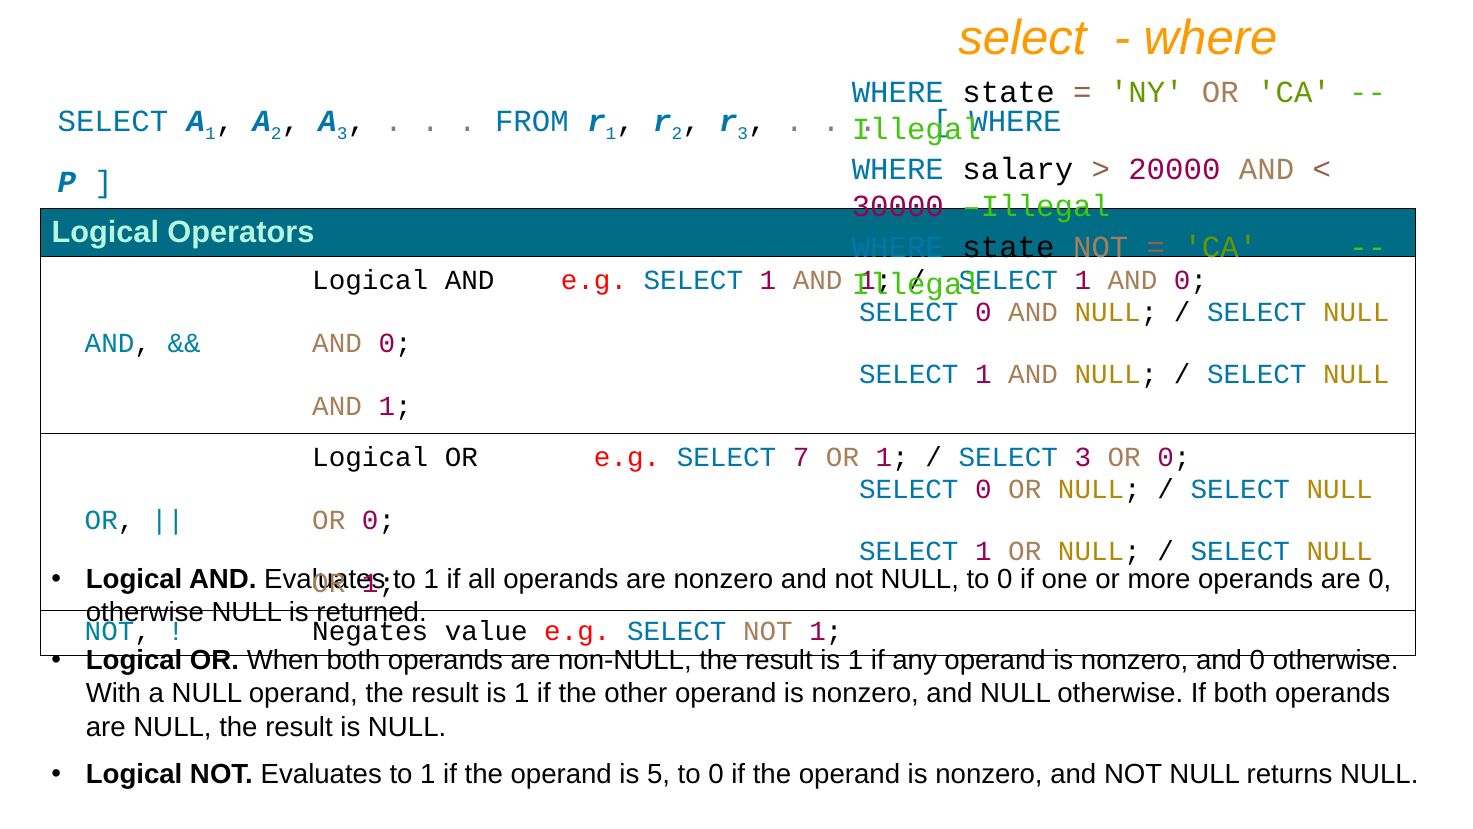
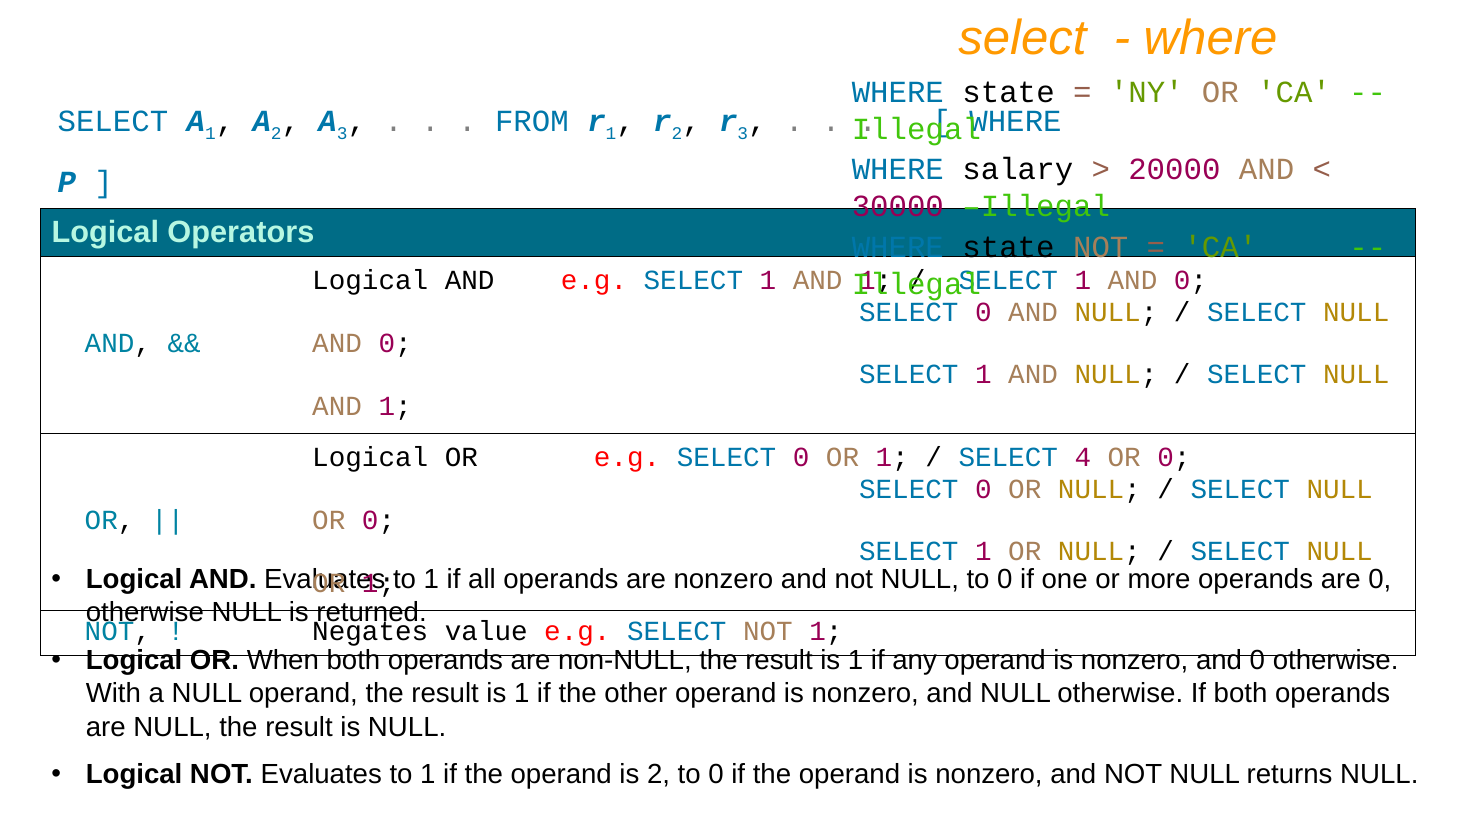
e.g SELECT 7: 7 -> 0 (801, 457)
SELECT 3: 3 -> 4 (1083, 457)
is 5: 5 -> 2 (659, 774)
